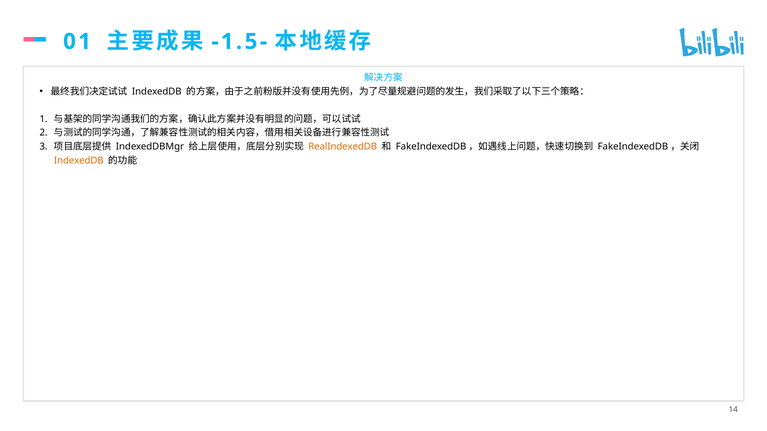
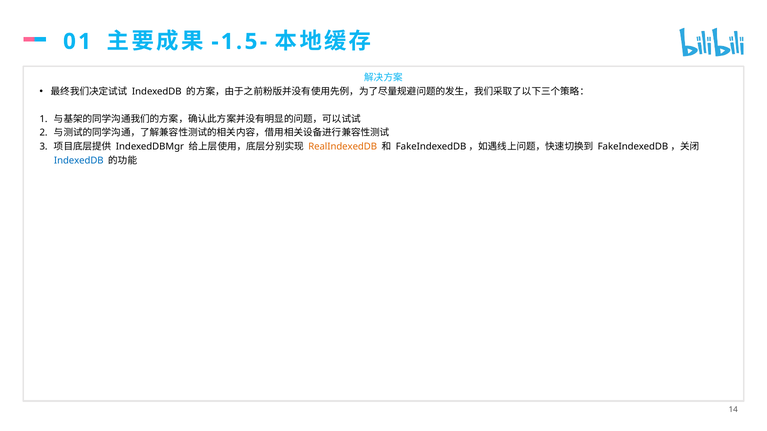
IndexedDB colour: orange -> blue (79, 161)
